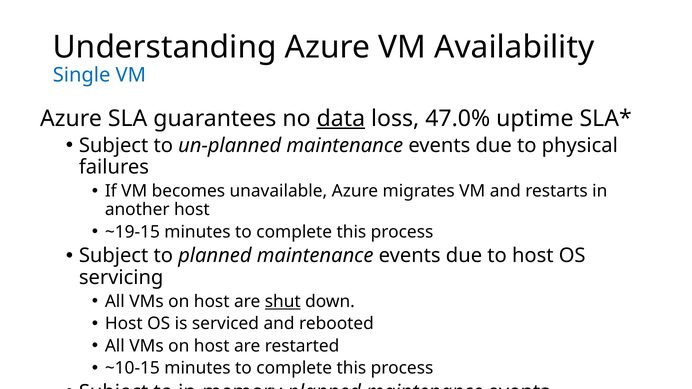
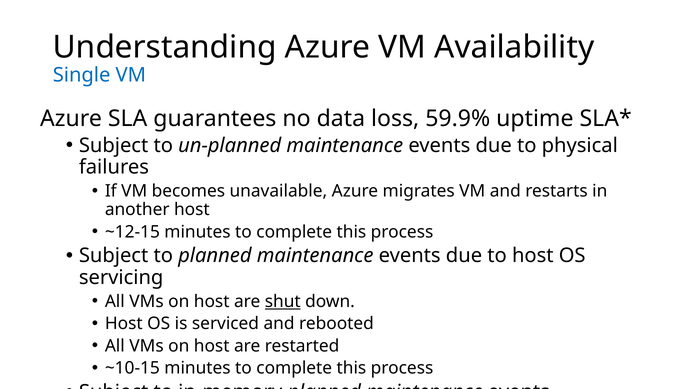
data underline: present -> none (341, 119)
47.0%: 47.0% -> 59.9% (458, 119)
~19-15: ~19-15 -> ~12-15 (132, 232)
